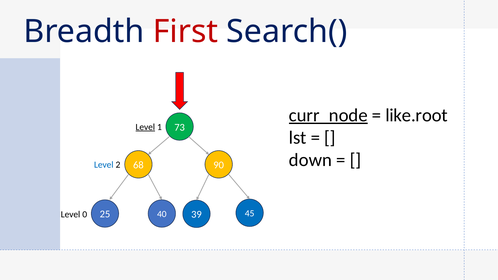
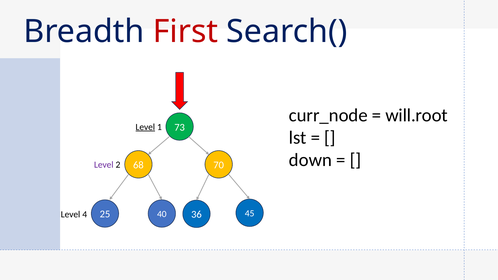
curr_node underline: present -> none (328, 115)
like.root: like.root -> will.root (416, 115)
90: 90 -> 70 (219, 165)
Level colour: blue -> purple (104, 165)
39: 39 -> 36 (196, 215)
0: 0 -> 4 (85, 215)
